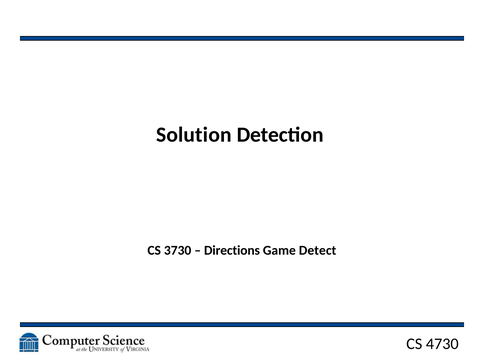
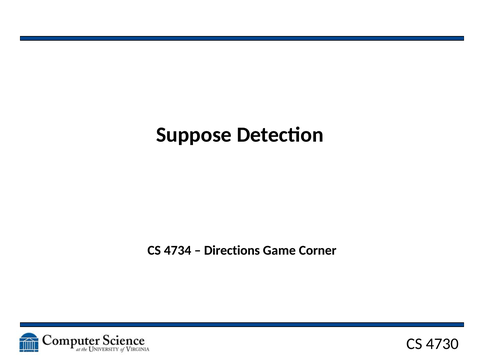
Solution: Solution -> Suppose (194, 135)
3730: 3730 -> 4734 (178, 250)
Detect: Detect -> Corner (318, 250)
